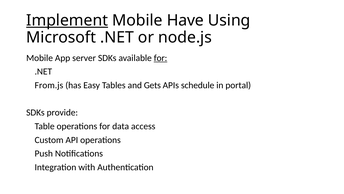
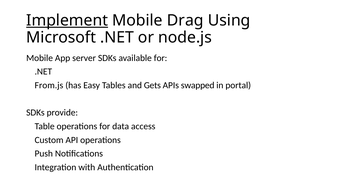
Have: Have -> Drag (185, 20)
for underline: present -> none (161, 58)
schedule: schedule -> swapped (198, 85)
